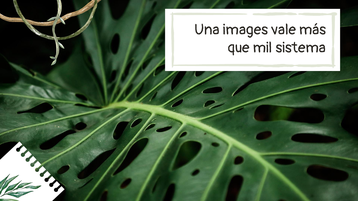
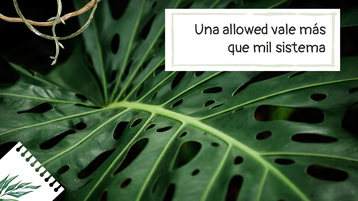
images: images -> allowed (246, 30)
